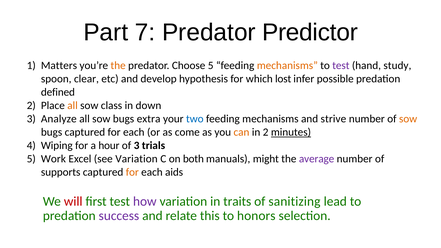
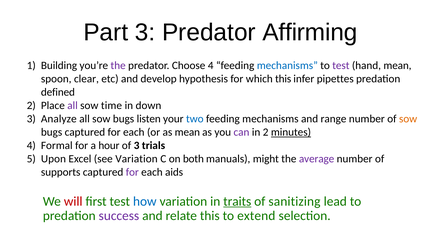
Part 7: 7 -> 3 (145, 32)
Predictor: Predictor -> Affirming (310, 32)
Matters: Matters -> Building (59, 65)
the colour: orange -> purple (118, 65)
Choose 5: 5 -> 4 (211, 65)
mechanisms colour: orange -> blue (287, 65)
hand study: study -> mean (397, 65)
which lost: lost -> this (283, 79)
possible: possible -> pipettes (335, 79)
all colour: orange -> purple (73, 106)
class: class -> time (111, 106)
extra: extra -> listen (149, 119)
strive: strive -> range (333, 119)
as come: come -> mean (187, 132)
can colour: orange -> purple (241, 132)
Wiping: Wiping -> Formal (57, 146)
Work: Work -> Upon (53, 159)
for colour: orange -> purple (132, 172)
how colour: purple -> blue (145, 201)
traits underline: none -> present (237, 201)
honors: honors -> extend (256, 216)
